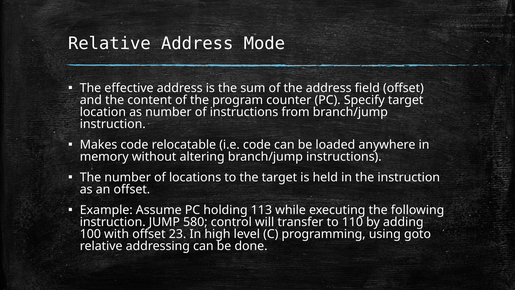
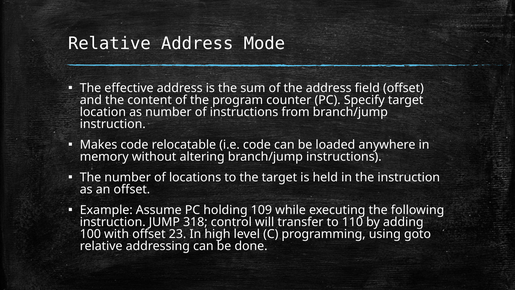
113: 113 -> 109 (261, 210)
580: 580 -> 318 (195, 222)
